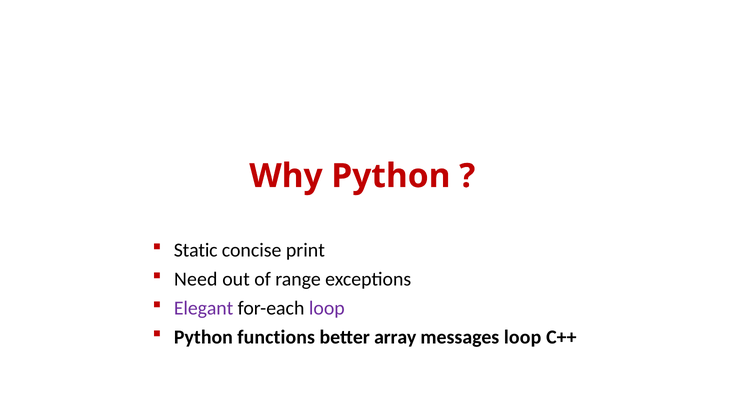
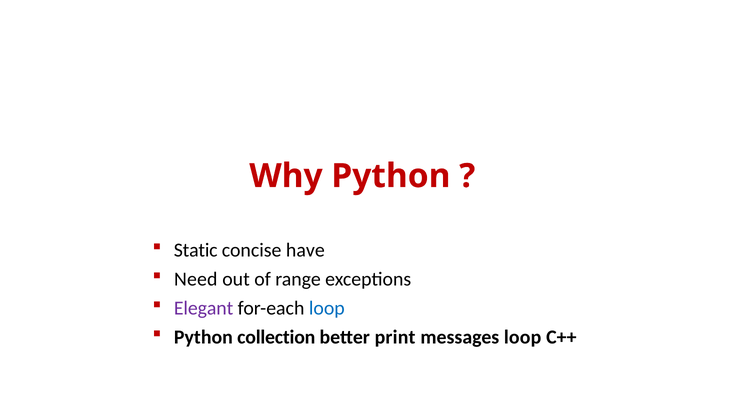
print: print -> have (305, 250)
loop colour: purple -> blue (327, 308)
functions: functions -> collection (276, 337)
array: array -> print (395, 337)
